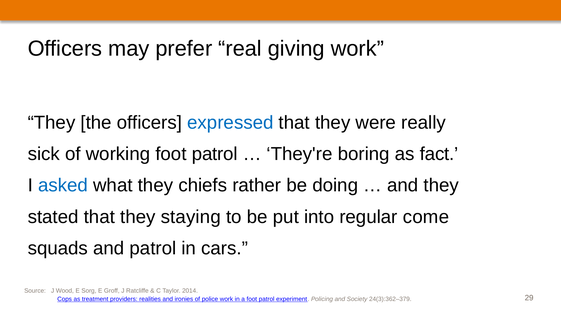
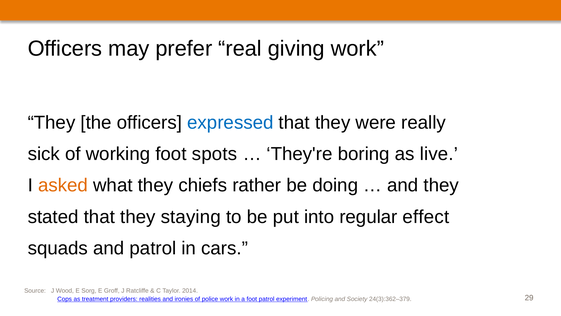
working foot patrol: patrol -> spots (215, 154)
fact: fact -> live (439, 154)
asked colour: blue -> orange (63, 185)
come: come -> effect (426, 217)
